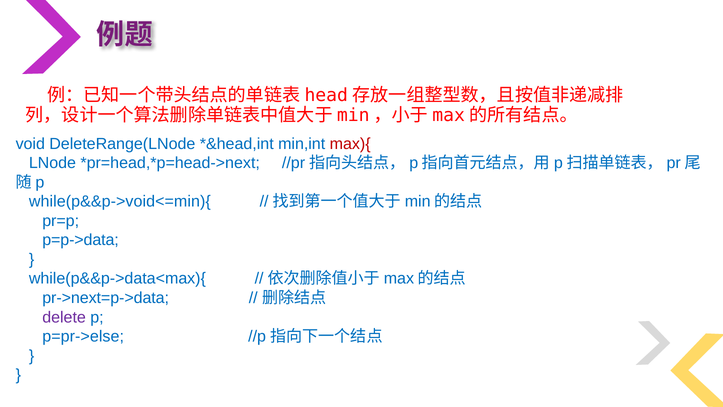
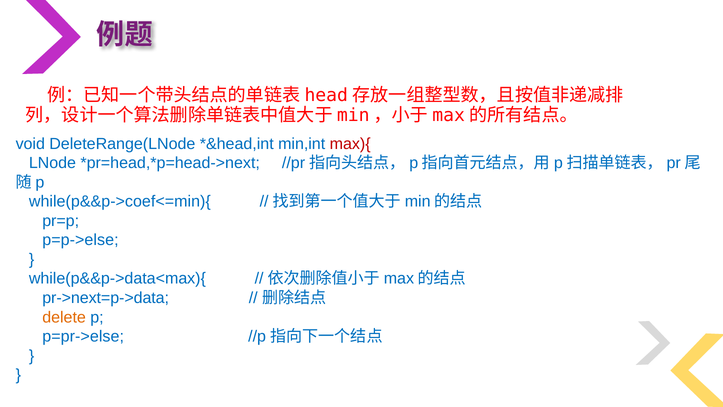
while(p&&p->void<=min){: while(p&&p->void<=min){ -> while(p&&p->coef<=min){ (120, 201)
p=p->data: p=p->data -> p=p->else (80, 240)
delete colour: purple -> orange (64, 317)
